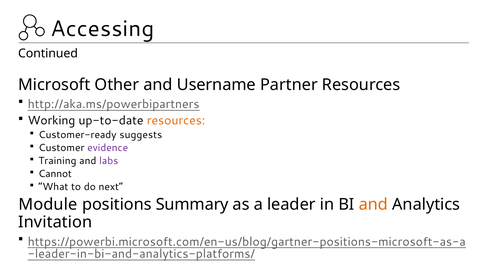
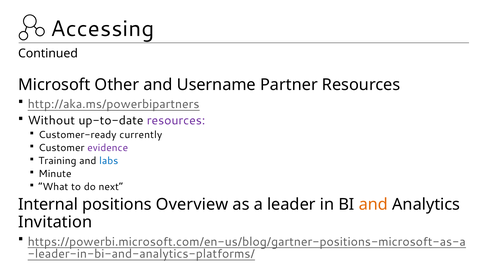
Working: Working -> Without (51, 121)
resources colour: orange -> purple (176, 121)
suggests: suggests -> currently (141, 135)
labs colour: purple -> blue (109, 161)
Cannot: Cannot -> Minute (55, 174)
Module: Module -> Internal (48, 205)
Summary: Summary -> Overview (192, 205)
